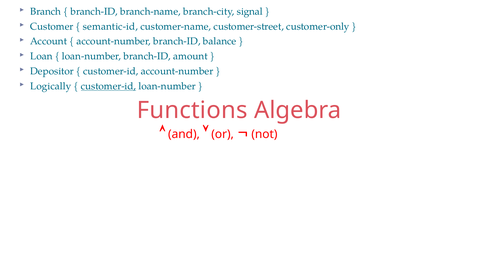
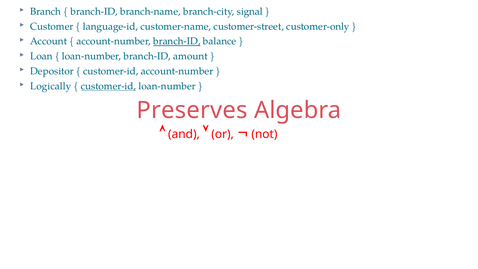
semantic-id: semantic-id -> language-id (110, 26)
branch-ID underline: none -> present (177, 41)
Functions: Functions -> Preserves (192, 110)
